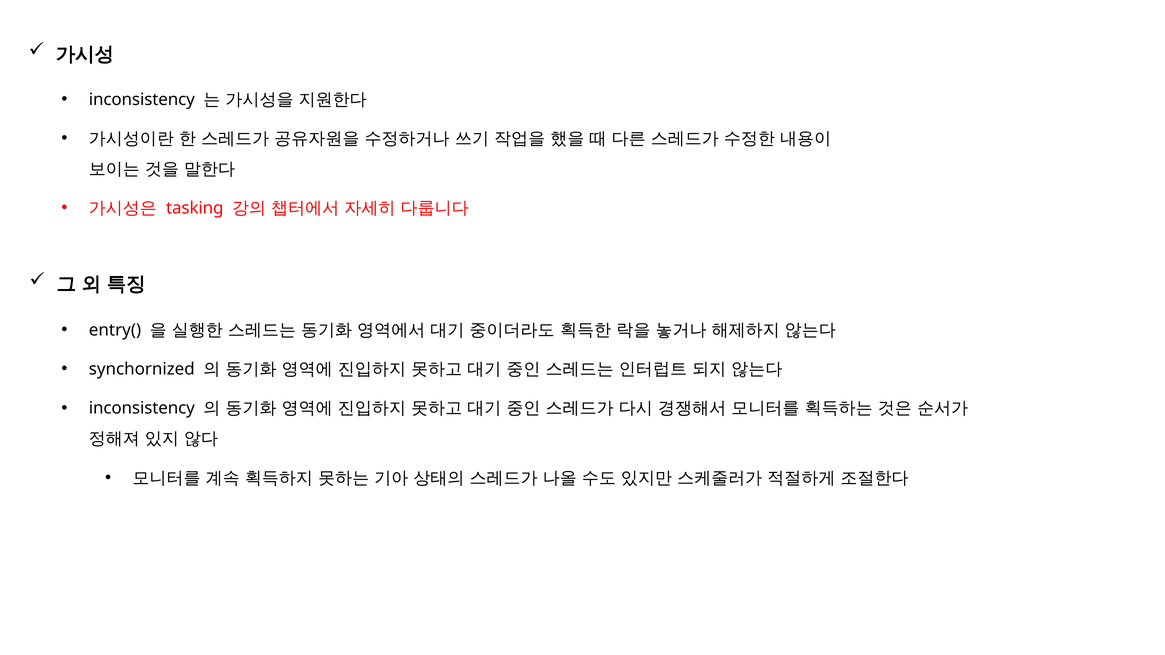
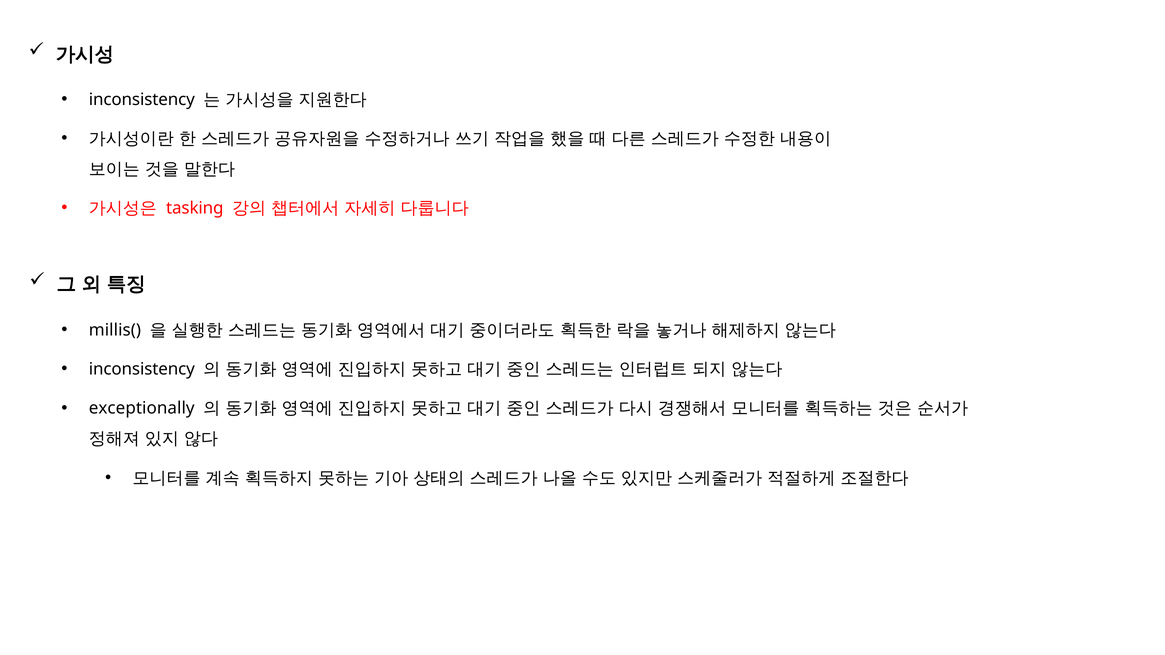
entry(: entry( -> millis( (115, 330)
synchornized: synchornized -> inconsistency (142, 369)
inconsistency: inconsistency -> exceptionally (142, 408)
